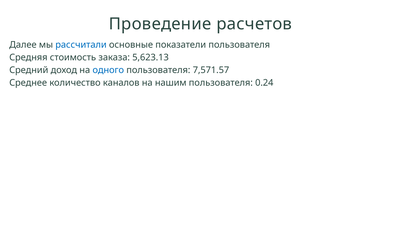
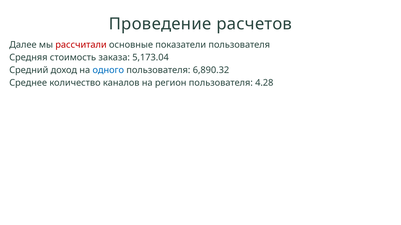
рассчитали colour: blue -> red (81, 45)
5,623.13: 5,623.13 -> 5,173.04 (151, 58)
7,571.57: 7,571.57 -> 6,890.32 (211, 70)
нашим: нашим -> регион (171, 83)
0.24: 0.24 -> 4.28 (264, 83)
